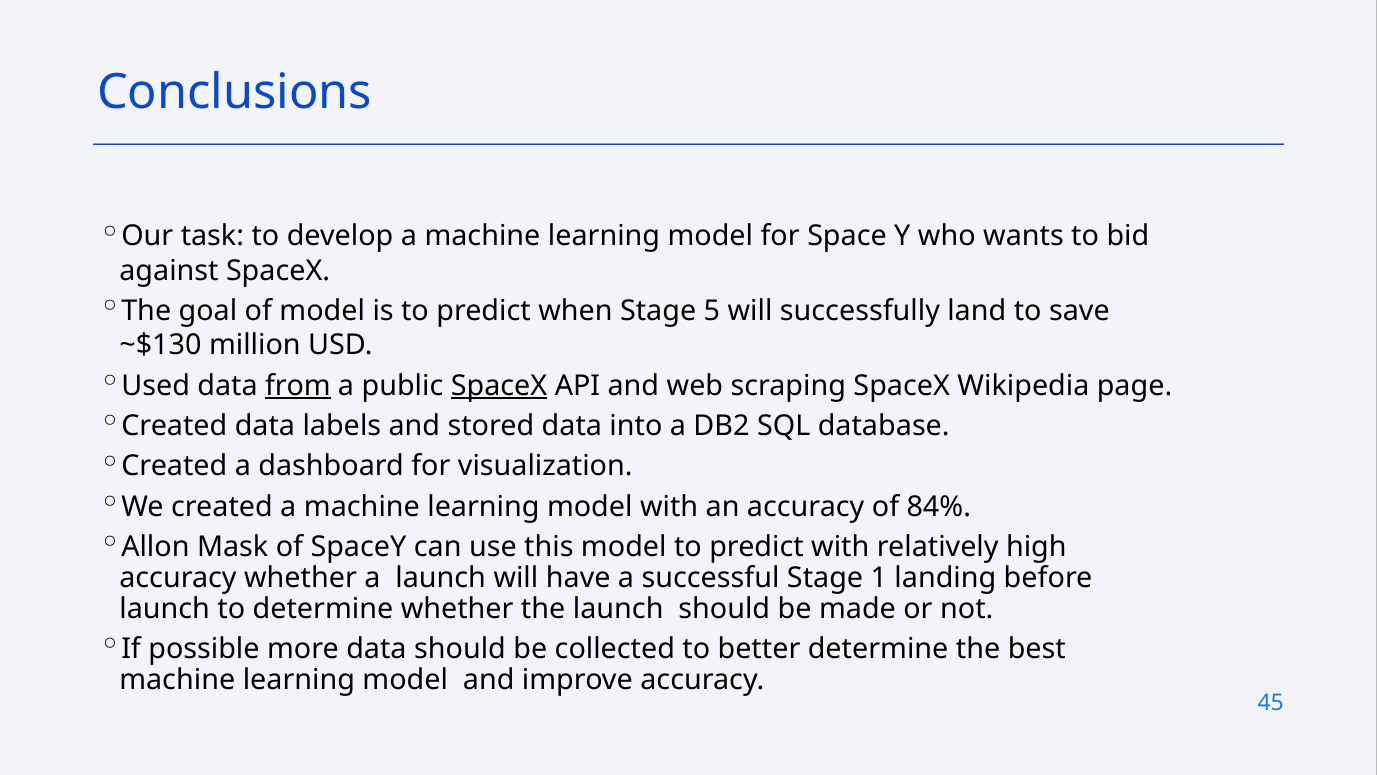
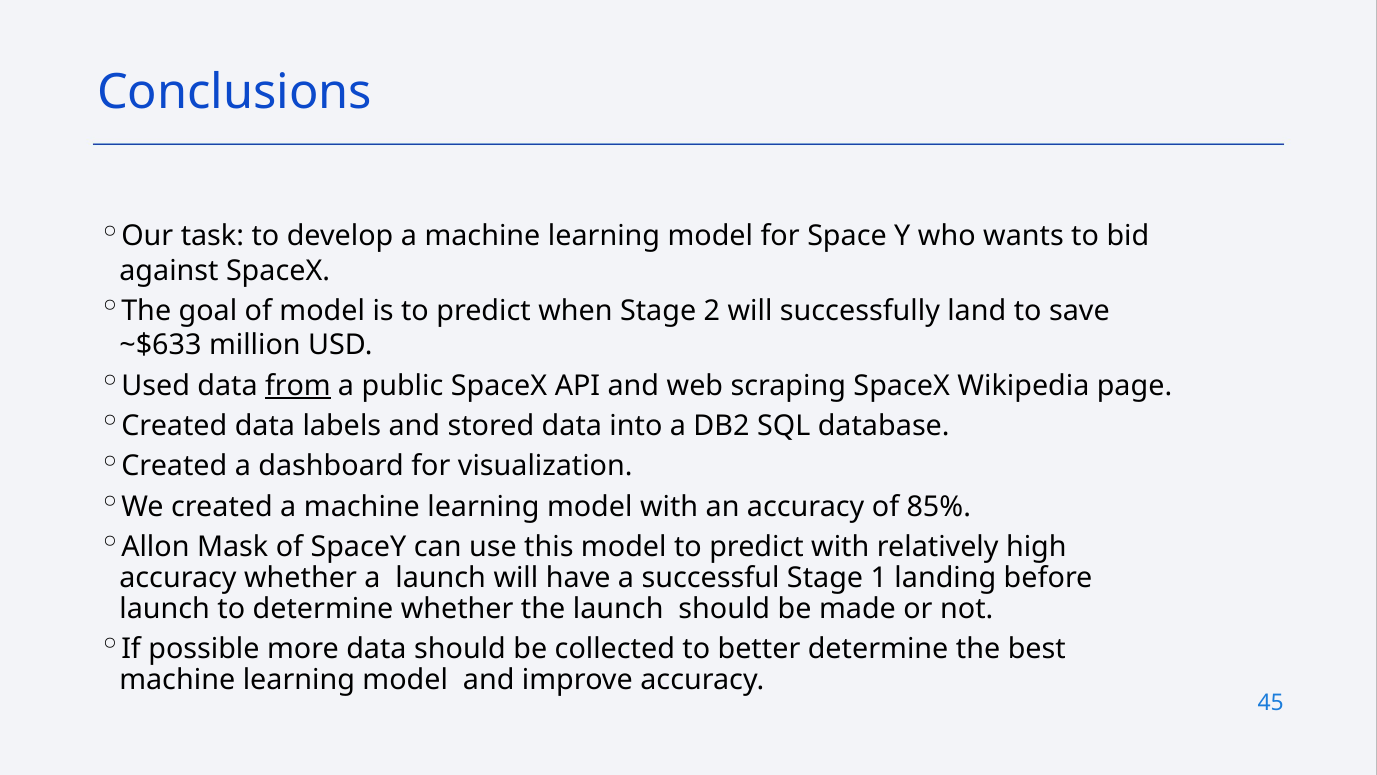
5: 5 -> 2 (712, 311)
~$130: ~$130 -> ~$633 (160, 345)
SpaceX underline: present -> none (499, 386)
84%: 84% -> 85% (939, 506)
